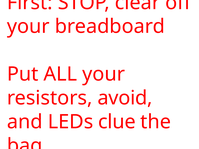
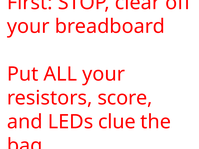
avoid: avoid -> score (125, 98)
